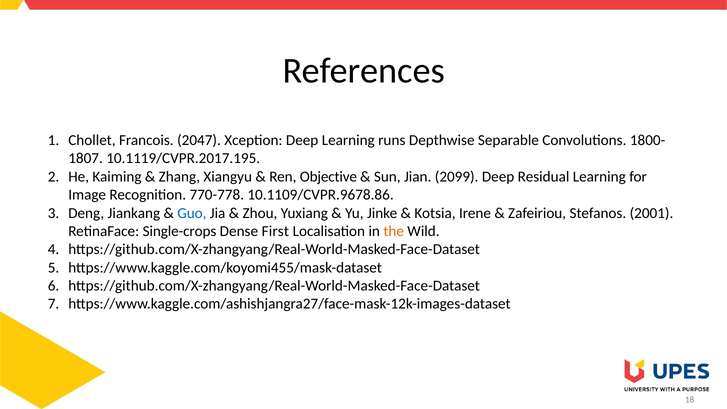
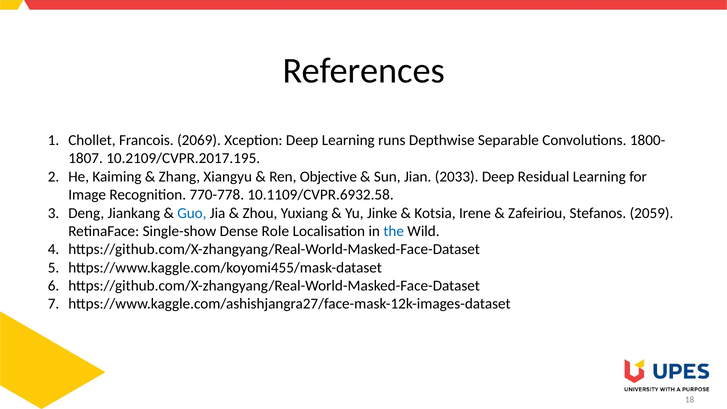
2047: 2047 -> 2069 (199, 140)
10.1119/CVPR.2017.195: 10.1119/CVPR.2017.195 -> 10.2109/CVPR.2017.195 (183, 158)
2099: 2099 -> 2033 (457, 177)
10.1109/CVPR.9678.86: 10.1109/CVPR.9678.86 -> 10.1109/CVPR.6932.58 (321, 195)
2001: 2001 -> 2059 (652, 213)
Single-crops: Single-crops -> Single-show (179, 231)
First: First -> Role (275, 231)
the colour: orange -> blue (394, 231)
